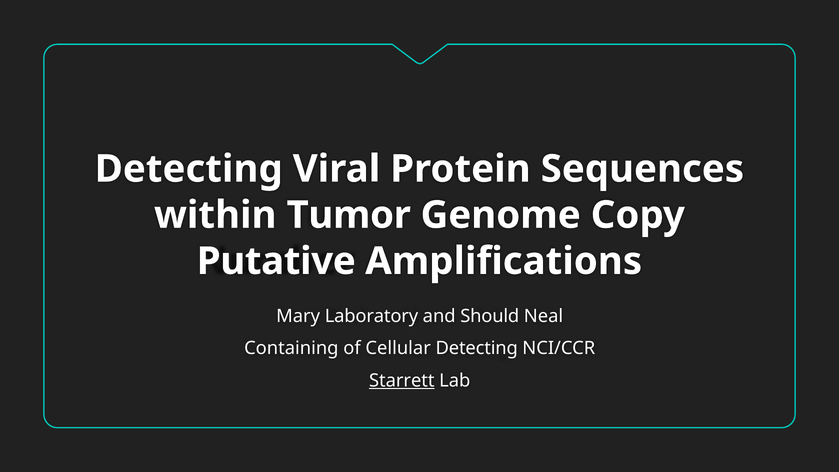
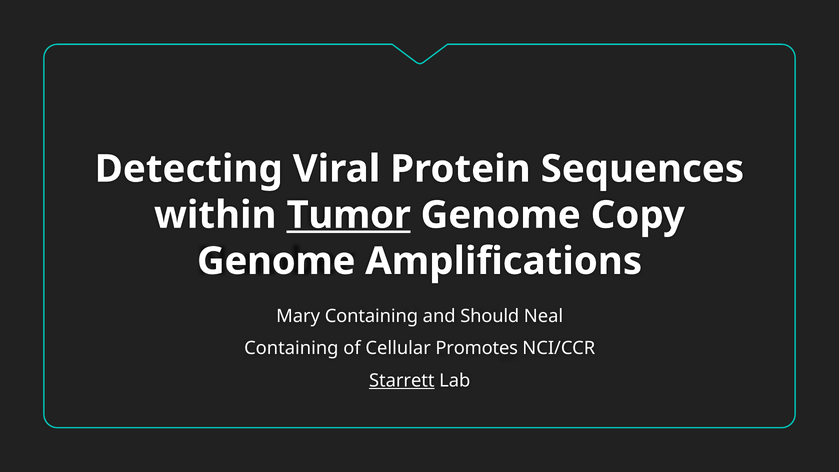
Tumor underline: none -> present (349, 215)
Putative: Putative -> Genome (276, 261)
Mary Laboratory: Laboratory -> Containing (371, 316)
Cellular Detecting: Detecting -> Promotes (477, 348)
